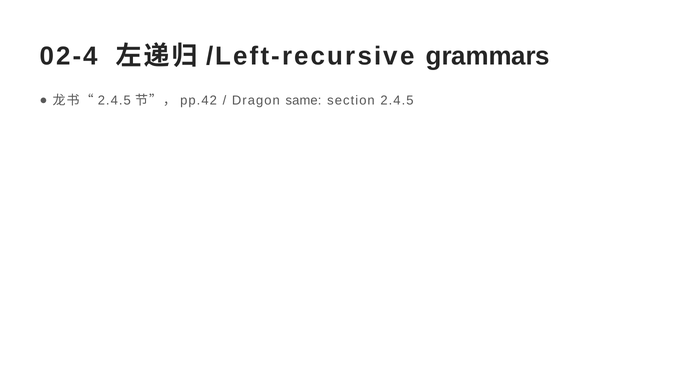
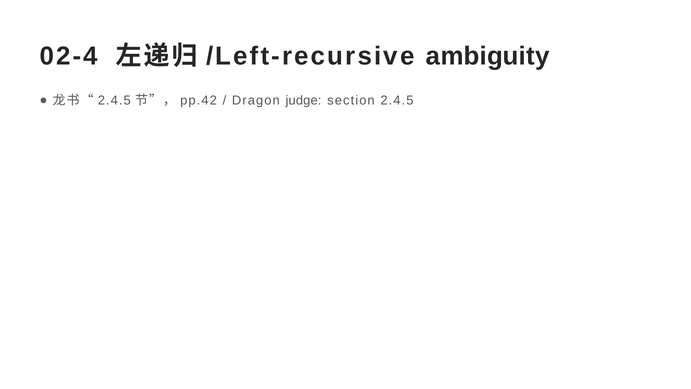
grammars: grammars -> ambiguity (488, 56)
same: same -> judge (303, 100)
